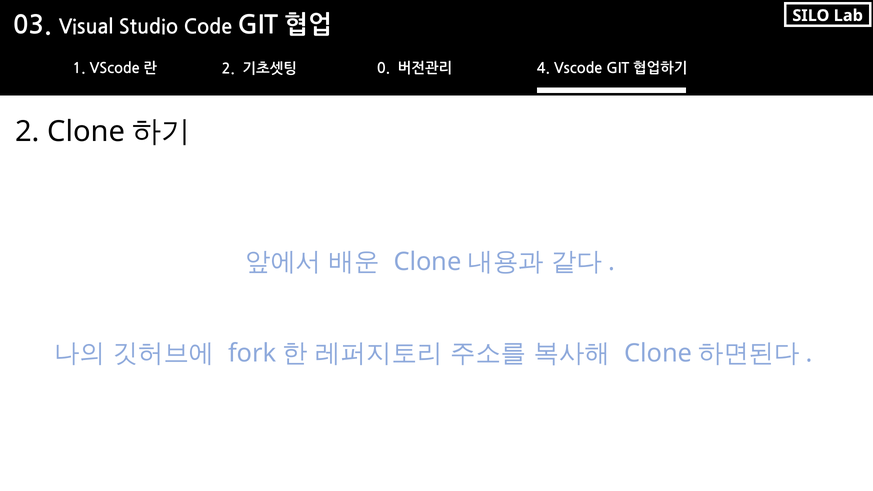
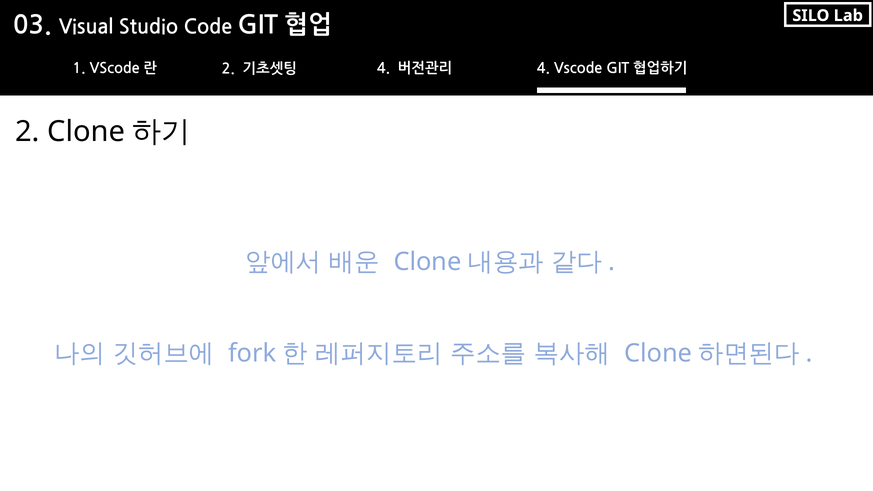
0: 0 -> 4 (384, 68)
